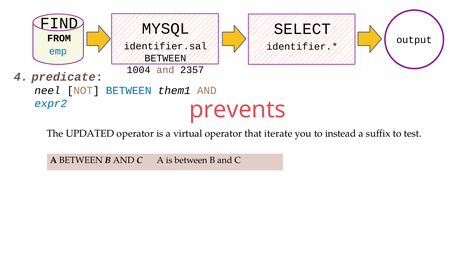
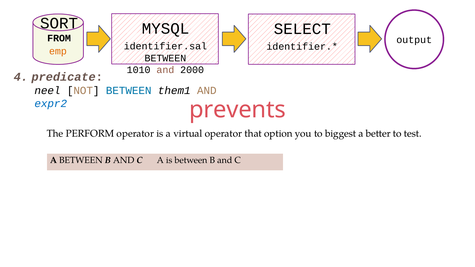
FIND: FIND -> SORT (59, 23)
emp colour: blue -> orange (58, 51)
1004: 1004 -> 1010 (139, 70)
2357: 2357 -> 2000 (192, 70)
UPDATED: UPDATED -> PERFORM (90, 134)
iterate: iterate -> option (278, 134)
instead: instead -> biggest (341, 134)
suffix: suffix -> better (378, 134)
